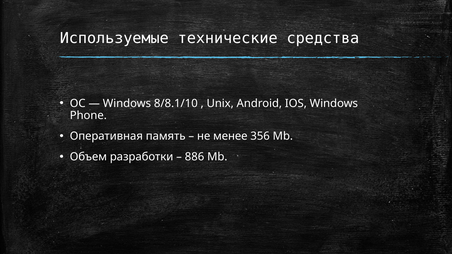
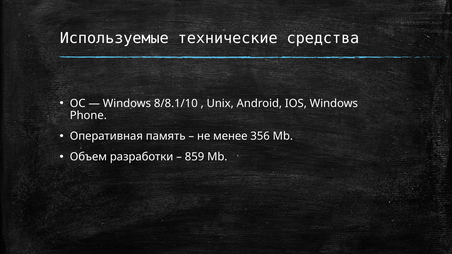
886: 886 -> 859 (195, 157)
